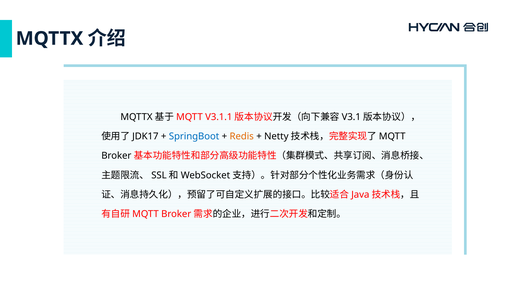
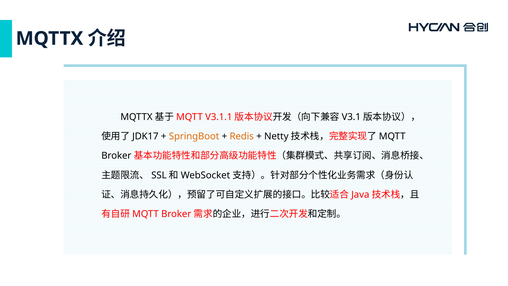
SpringBoot colour: blue -> orange (194, 136)
